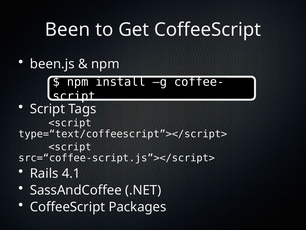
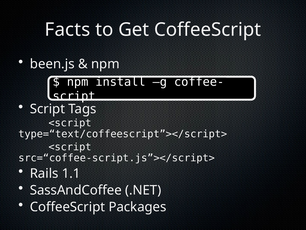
Been: Been -> Facts (67, 30)
4.1: 4.1 -> 1.1 (71, 173)
